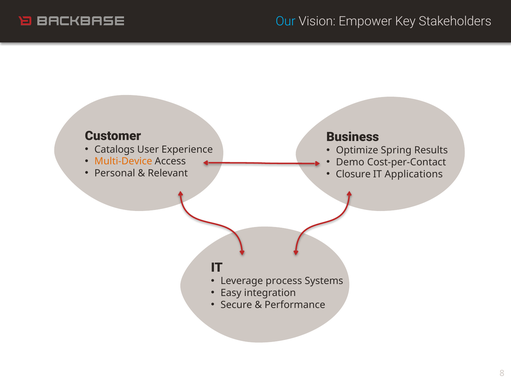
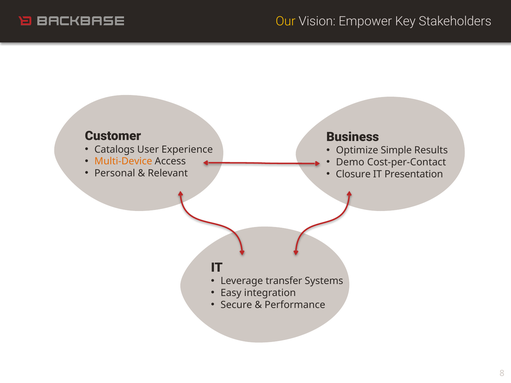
Our colour: light blue -> yellow (286, 21)
Spring: Spring -> Simple (396, 150)
Applications: Applications -> Presentation (414, 174)
process: process -> transfer (284, 281)
